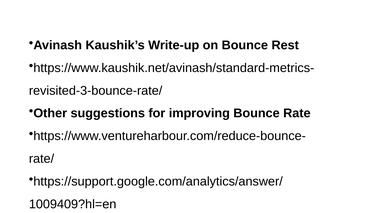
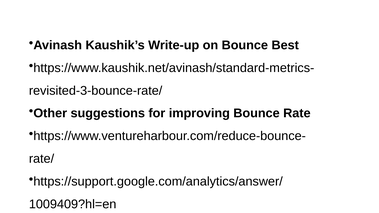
Rest: Rest -> Best (285, 45)
